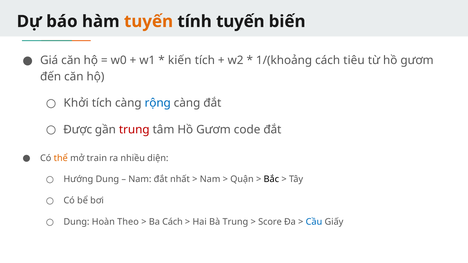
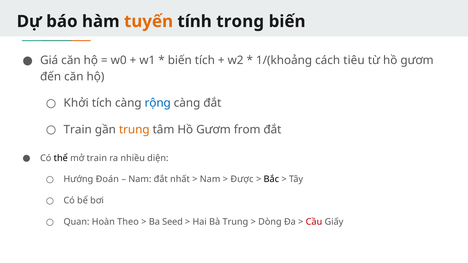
tính tuyến: tuyến -> trong (240, 21)
kiến: kiến -> biến (180, 61)
Được: Được -> Train (78, 130)
trung colour: red -> orange (134, 130)
code: code -> from (247, 130)
thể colour: orange -> black (61, 158)
Hướng Dung: Dung -> Đoán (107, 179)
Quận: Quận -> Được (242, 179)
Dung: Dung -> Quan (76, 222)
Ba Cách: Cách -> Seed (172, 222)
Score: Score -> Dòng (270, 222)
Cầu colour: blue -> red (314, 222)
